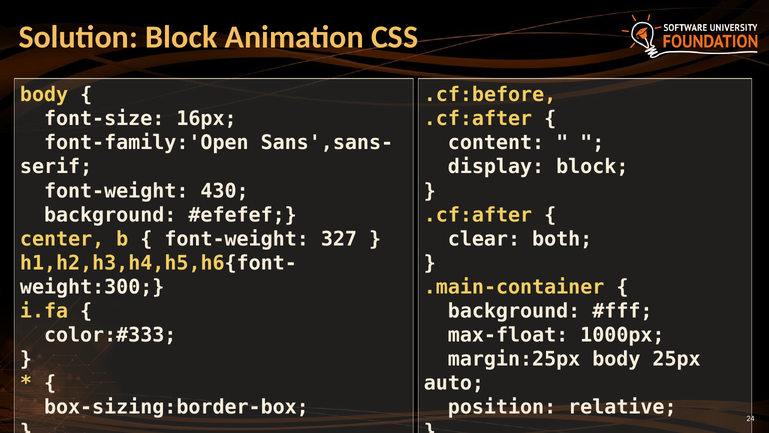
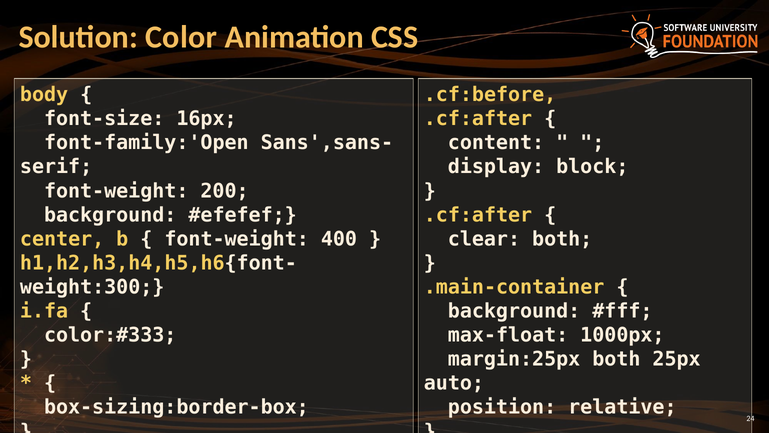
Solution Block: Block -> Color (181, 37)
430: 430 -> 200 (225, 191)
327: 327 -> 400 (339, 239)
margin:25px body: body -> both (616, 359)
